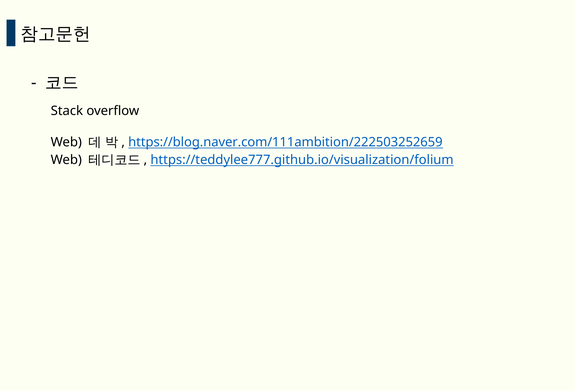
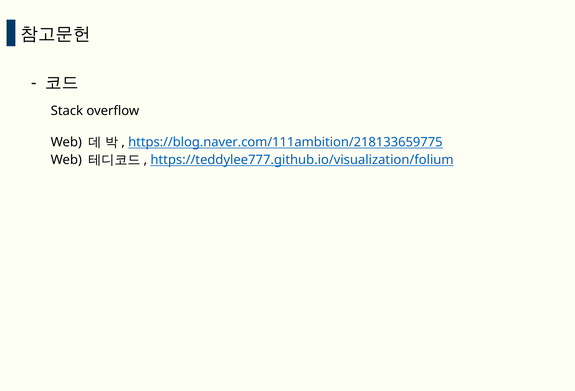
https://blog.naver.com/111ambition/222503252659: https://blog.naver.com/111ambition/222503252659 -> https://blog.naver.com/111ambition/218133659775 (285, 142)
